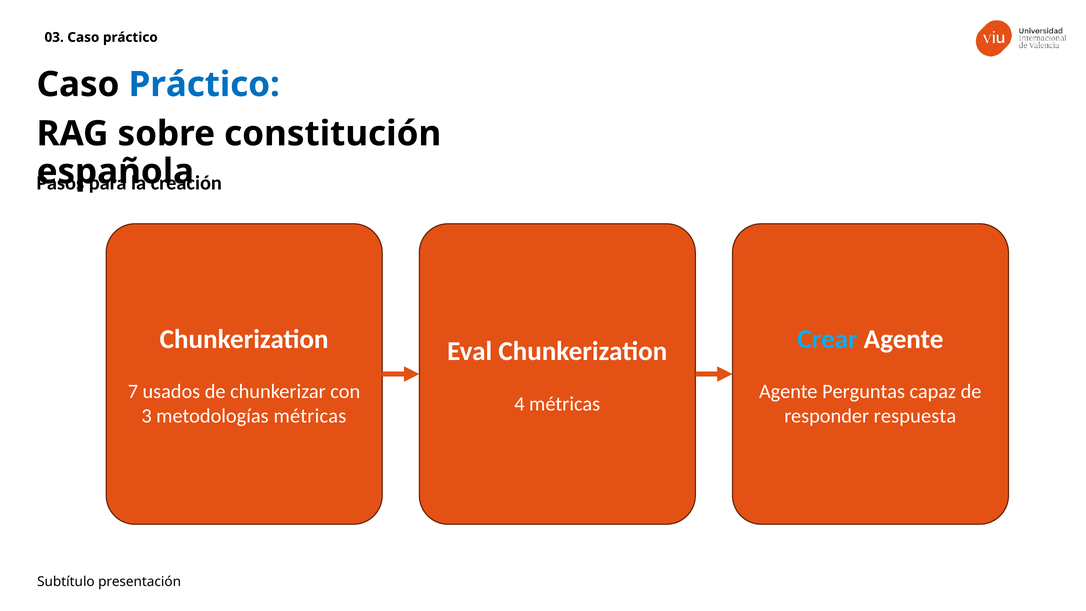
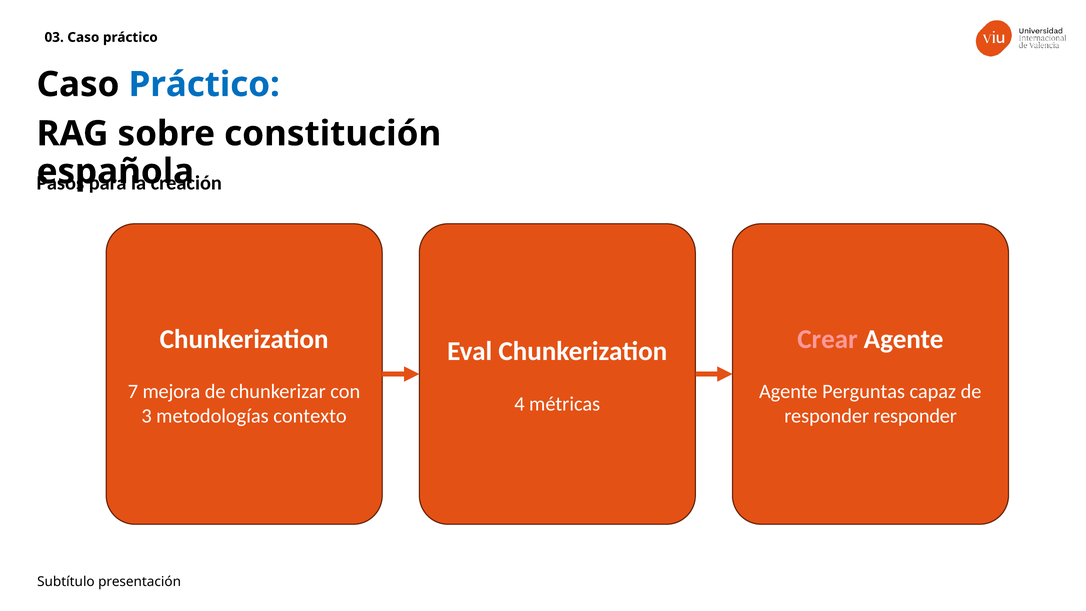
Crear colour: light blue -> pink (827, 339)
usados: usados -> mejora (171, 392)
metodologías métricas: métricas -> contexto (310, 416)
responder respuesta: respuesta -> responder (915, 416)
